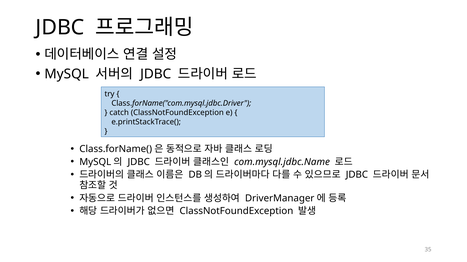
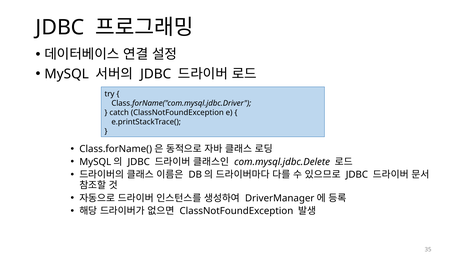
com.mysql.jdbc.Name: com.mysql.jdbc.Name -> com.mysql.jdbc.Delete (282, 162)
